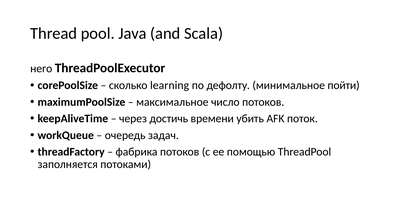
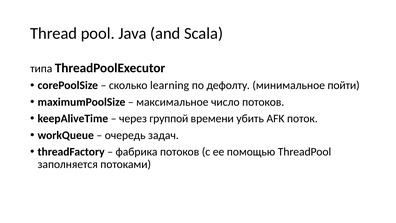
него: него -> типа (41, 68)
достичь: достичь -> группой (169, 118)
